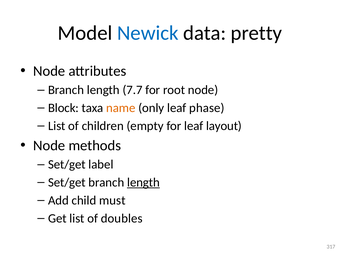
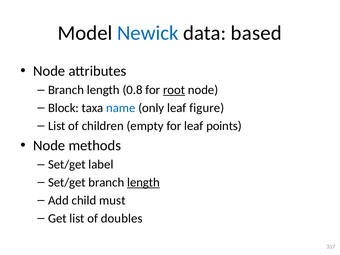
pretty: pretty -> based (256, 33)
7.7: 7.7 -> 0.8 (133, 90)
root underline: none -> present (174, 90)
name colour: orange -> blue (121, 108)
phase: phase -> figure (207, 108)
layout: layout -> points (224, 126)
